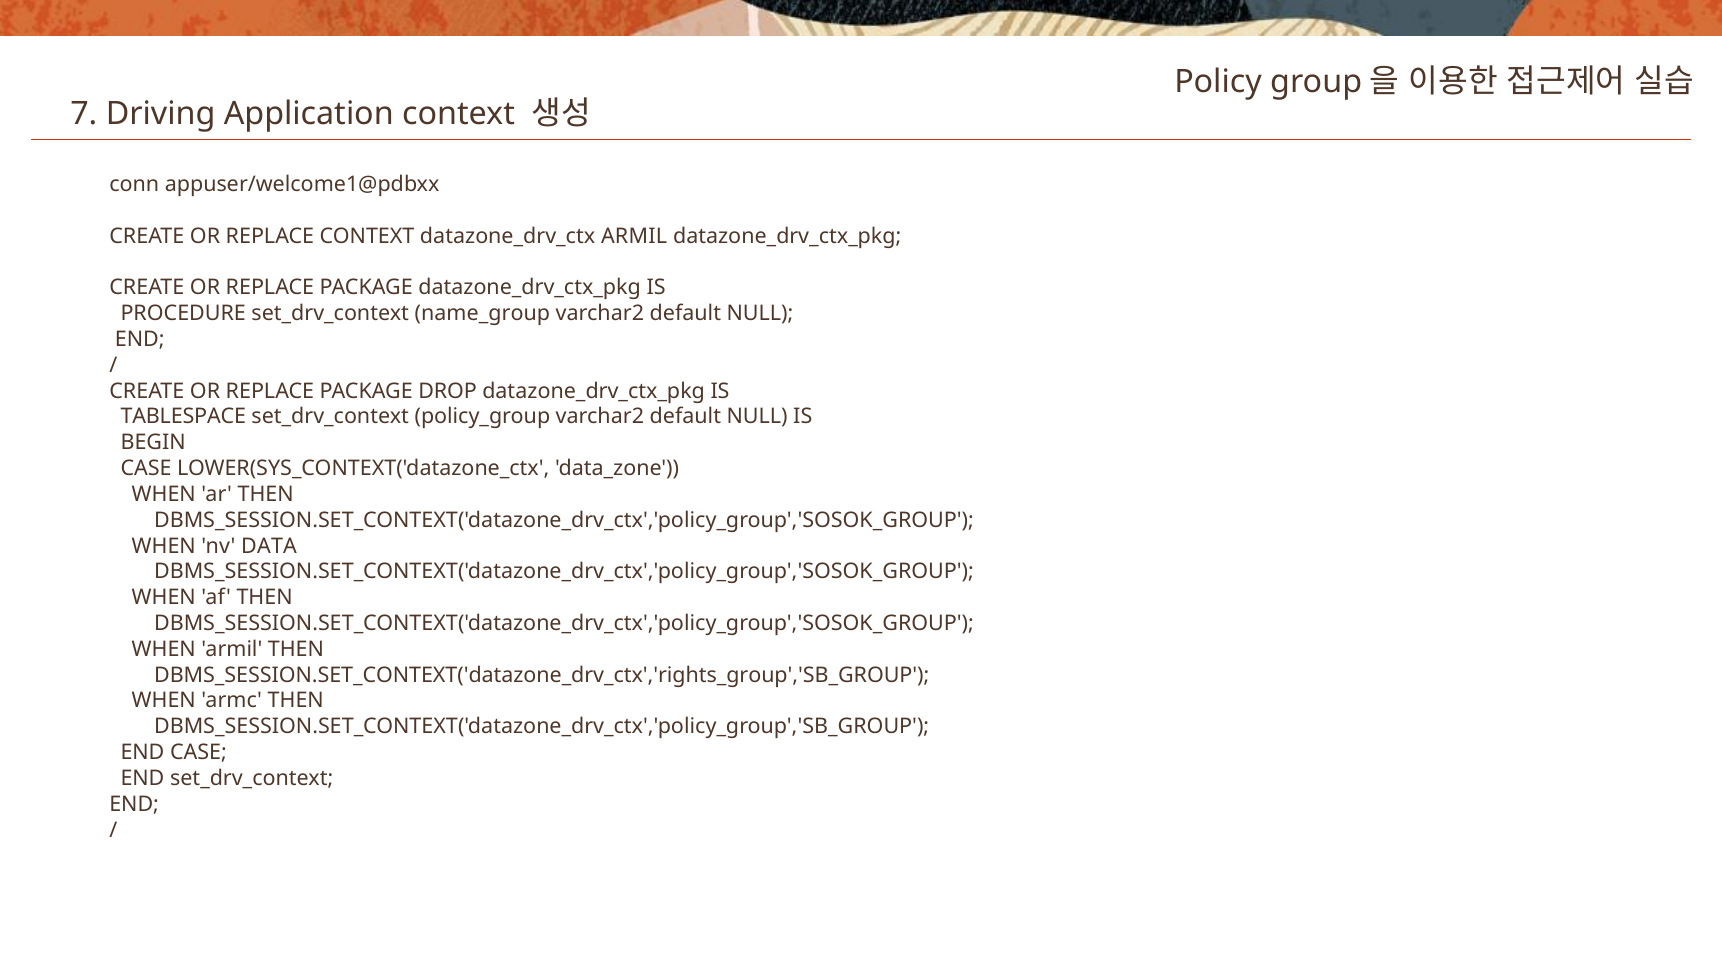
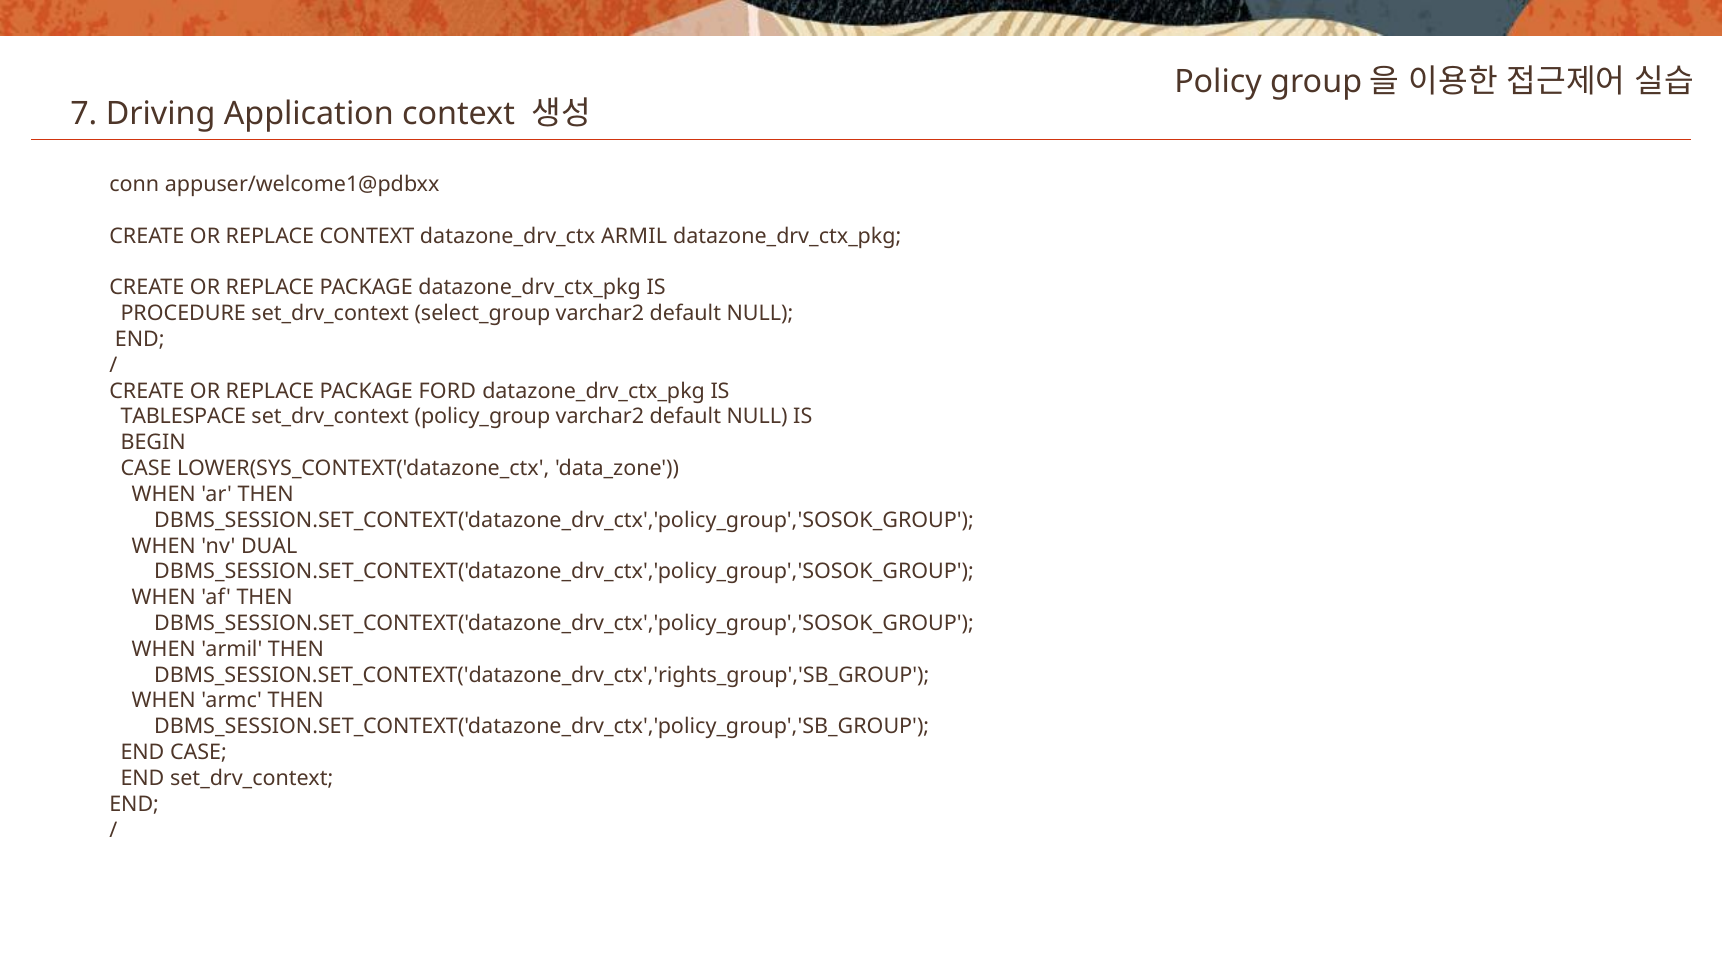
name_group: name_group -> select_group (482, 314)
DROP: DROP -> FORD (447, 391)
DATA: DATA -> DUAL (269, 546)
